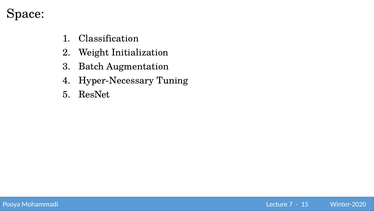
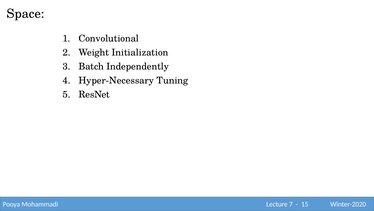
Classification: Classification -> Convolutional (109, 38)
Augmentation: Augmentation -> Independently (138, 66)
